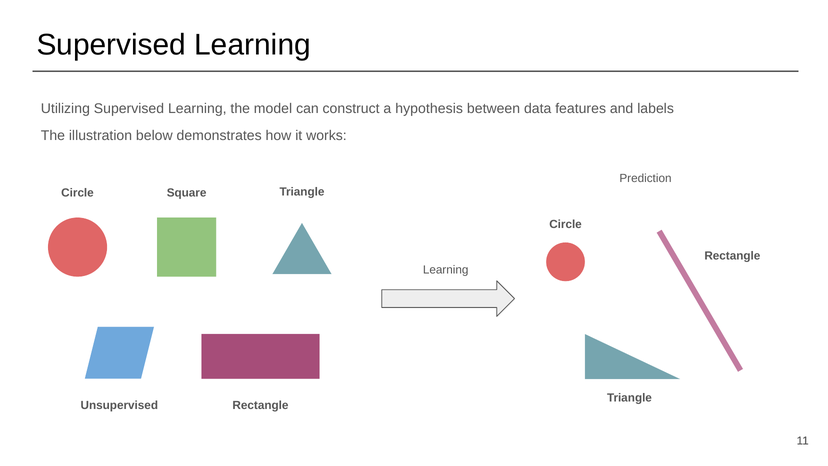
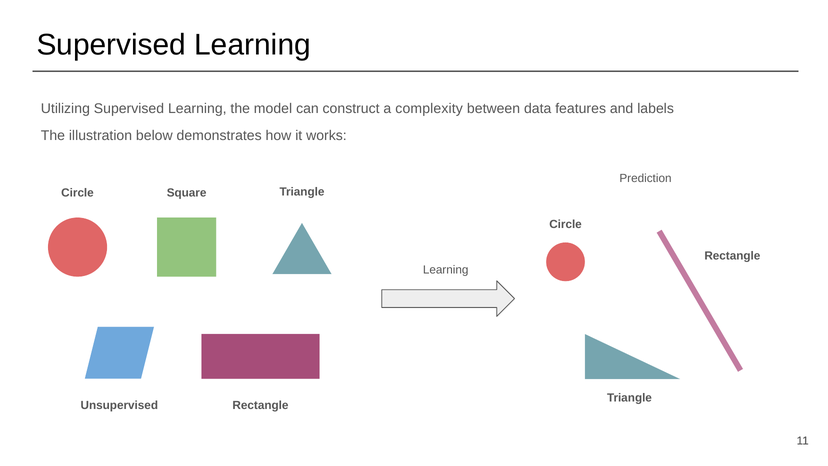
hypothesis: hypothesis -> complexity (429, 108)
